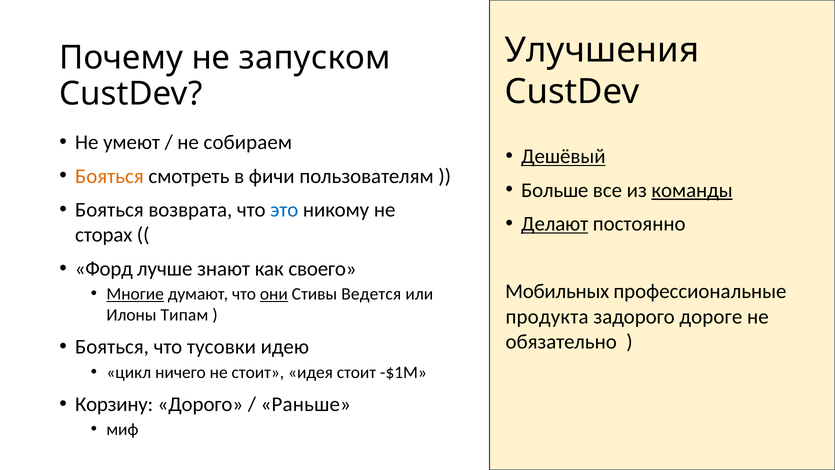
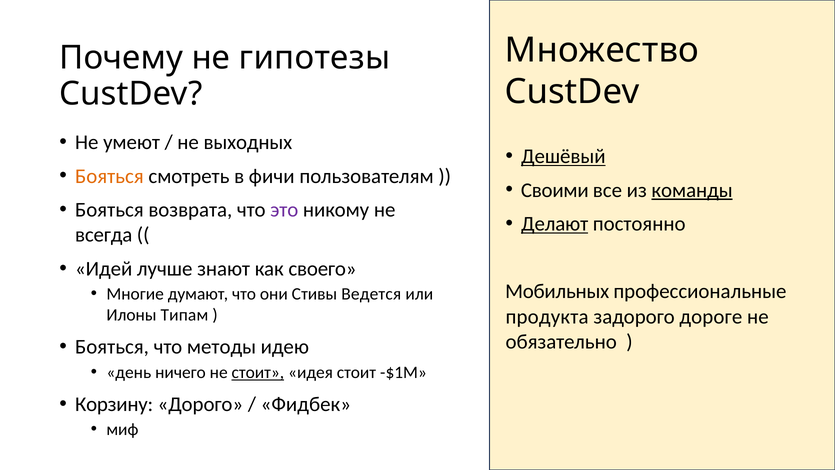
Улучшения: Улучшения -> Множество (602, 50)
запуском: запуском -> гипотезы (315, 58)
собираем: собираем -> выходных (248, 142)
Больше: Больше -> Своими (555, 190)
это colour: blue -> purple (284, 210)
сторах: сторах -> всегда (104, 235)
Форд: Форд -> Идей (104, 269)
Многие underline: present -> none (135, 294)
они underline: present -> none (274, 294)
тусовки: тусовки -> методы (222, 347)
цикл: цикл -> день (129, 372)
стоит underline: none -> present (258, 372)
Раньше: Раньше -> Фидбек (306, 404)
